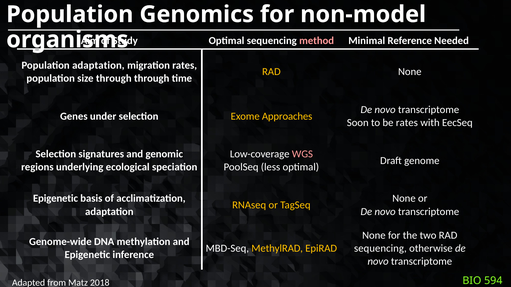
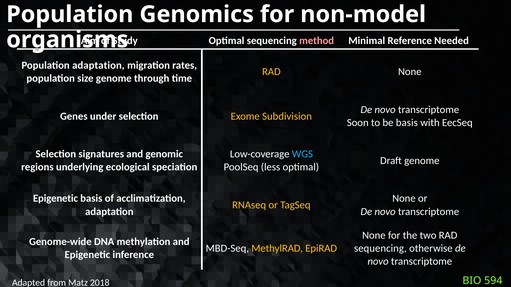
size through: through -> genome (114, 78)
Approaches: Approaches -> Subdivision (287, 116)
be rates: rates -> basis (407, 123)
WGS colour: pink -> light blue (302, 154)
